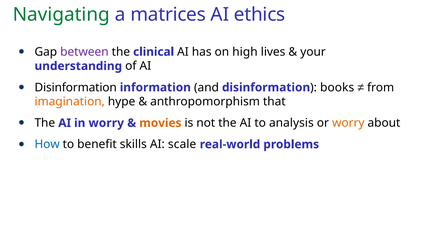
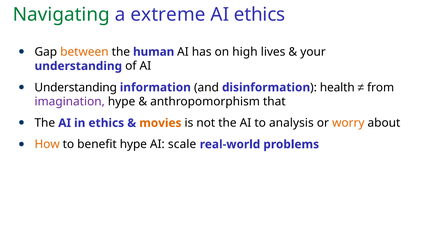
matrices: matrices -> extreme (168, 15)
between colour: purple -> orange (84, 52)
clinical: clinical -> human (154, 52)
Disinformation: Disinformation -> Understanding (76, 88)
books: books -> health (337, 88)
imagination colour: orange -> purple (70, 102)
in worry: worry -> ethics (106, 123)
How colour: blue -> orange (47, 144)
benefit skills: skills -> hype (133, 144)
